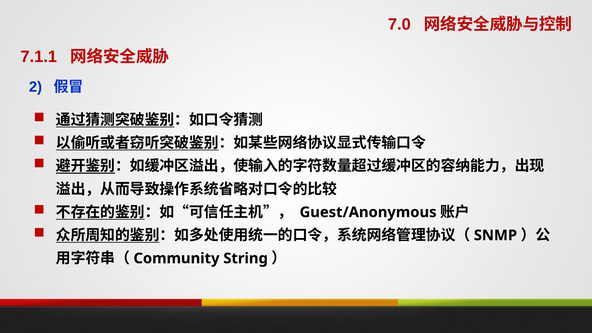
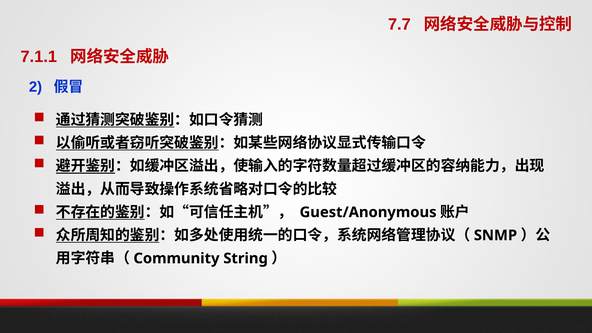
7.0: 7.0 -> 7.7 (399, 24)
